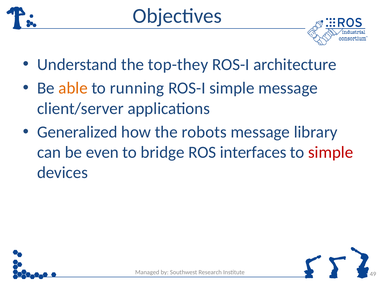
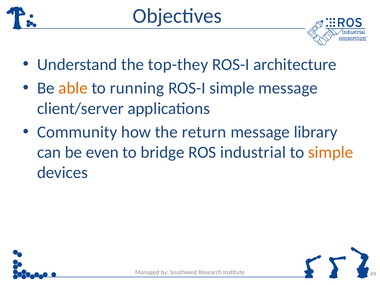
Generalized: Generalized -> Community (77, 132)
robots: robots -> return (204, 132)
interfaces: interfaces -> industrial (253, 152)
simple colour: red -> orange (331, 152)
